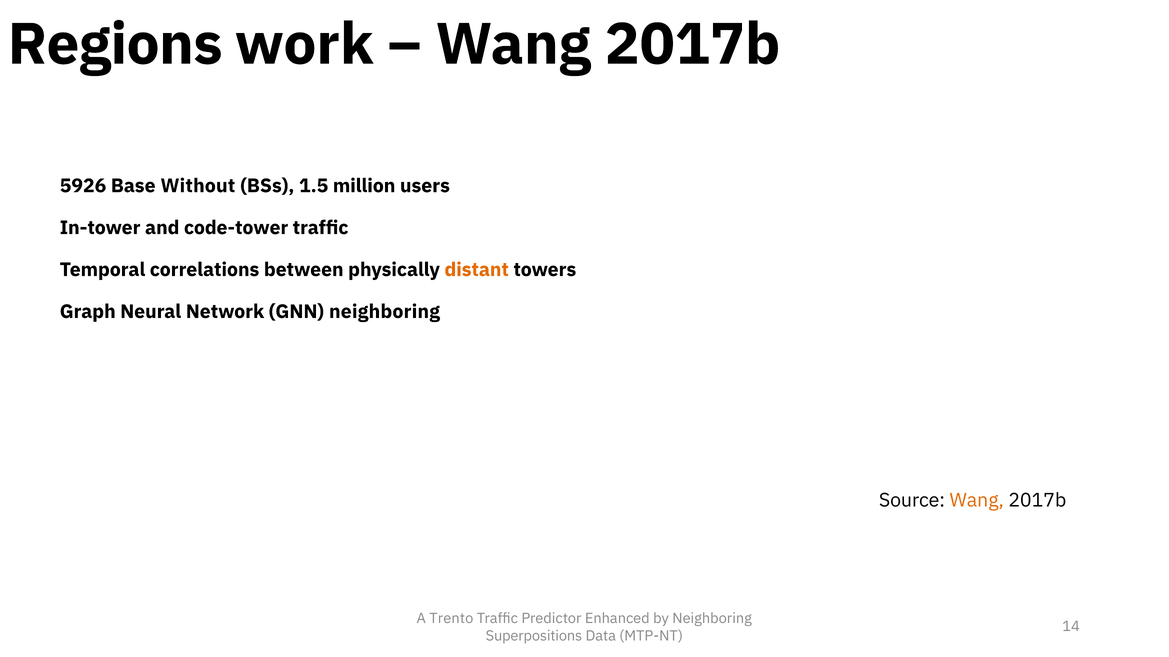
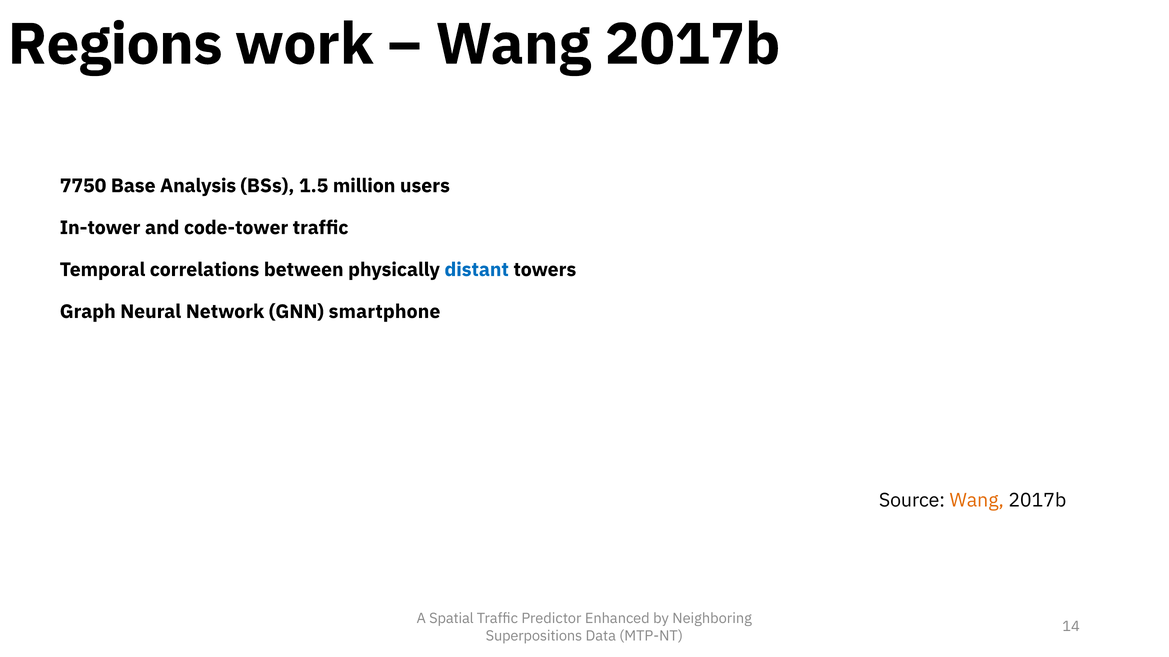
5926: 5926 -> 7750 (83, 186)
Without: Without -> Analysis (198, 186)
distant colour: orange -> blue (477, 270)
GNN neighboring: neighboring -> smartphone (385, 312)
Trento: Trento -> Spatial (451, 619)
